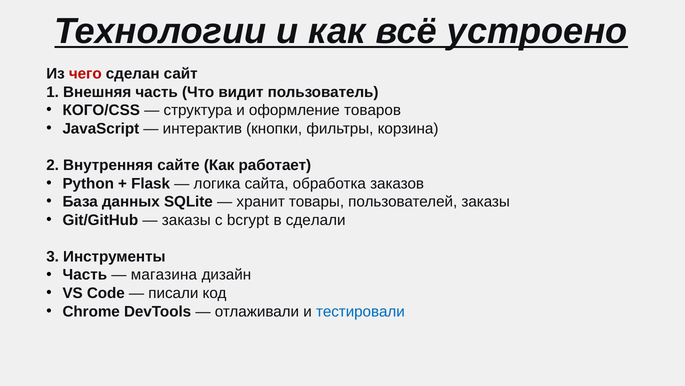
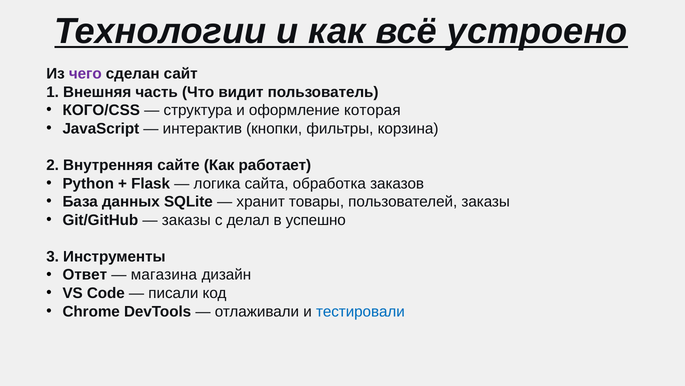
чего colour: red -> purple (85, 74)
товаров: товаров -> которая (372, 110)
bcrypt: bcrypt -> делал (248, 220)
сделали: сделали -> успешно (316, 220)
Часть: Часть -> Ответ (85, 274)
